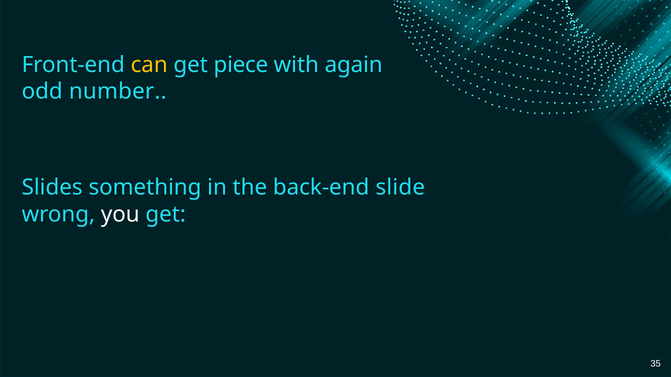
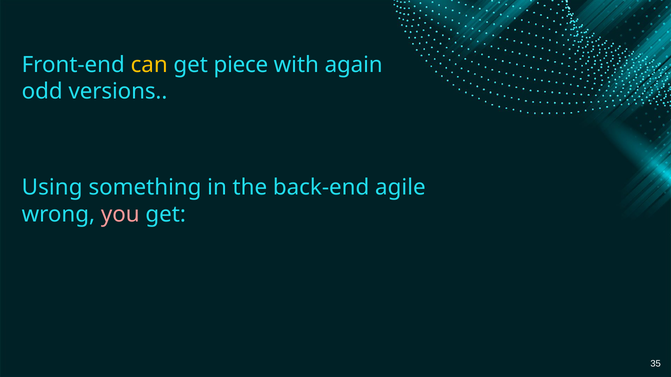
number: number -> versions (118, 92)
Slides: Slides -> Using (52, 188)
slide: slide -> agile (400, 188)
you colour: white -> pink (120, 215)
